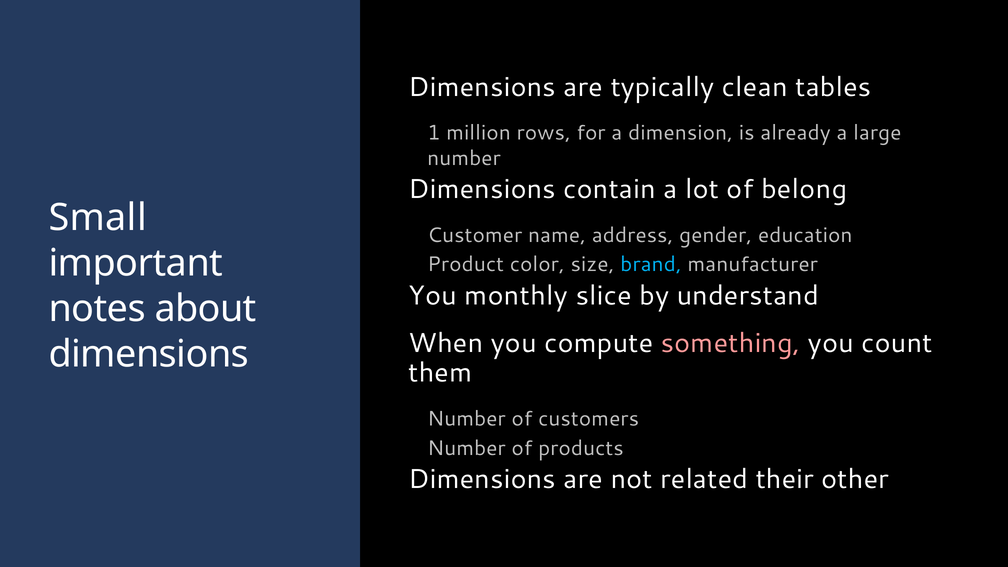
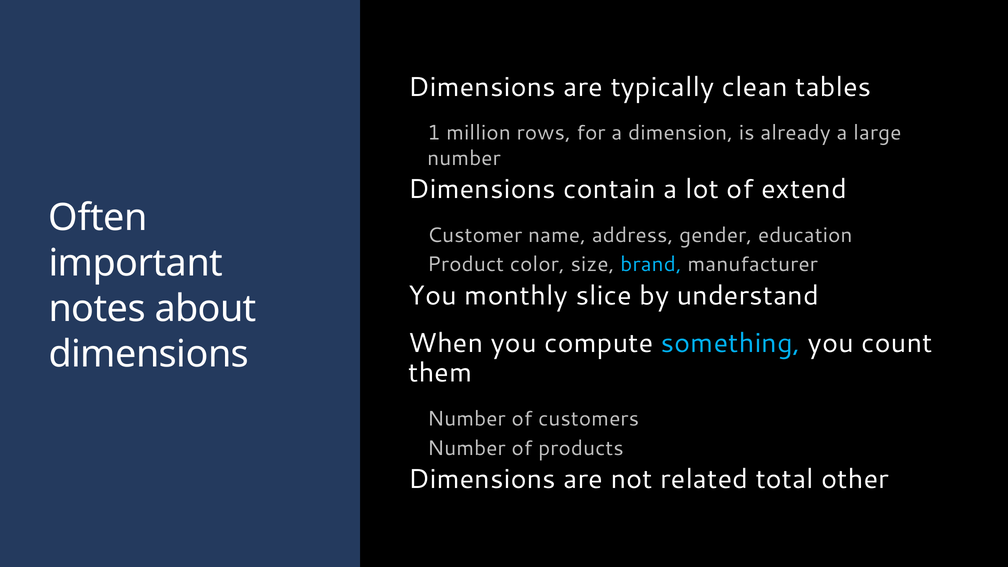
belong: belong -> extend (804, 189)
Small: Small -> Often (98, 218)
something colour: pink -> light blue (731, 343)
their: their -> total (785, 479)
